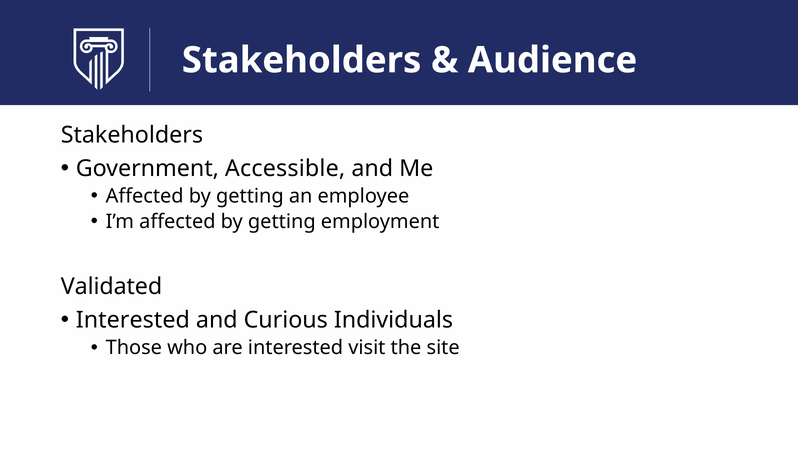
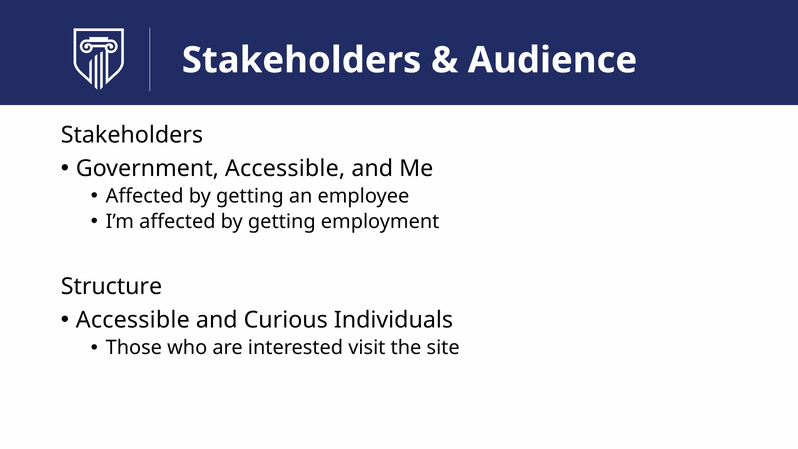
Validated: Validated -> Structure (111, 287)
Interested: Interested -> Accessible (133, 320)
